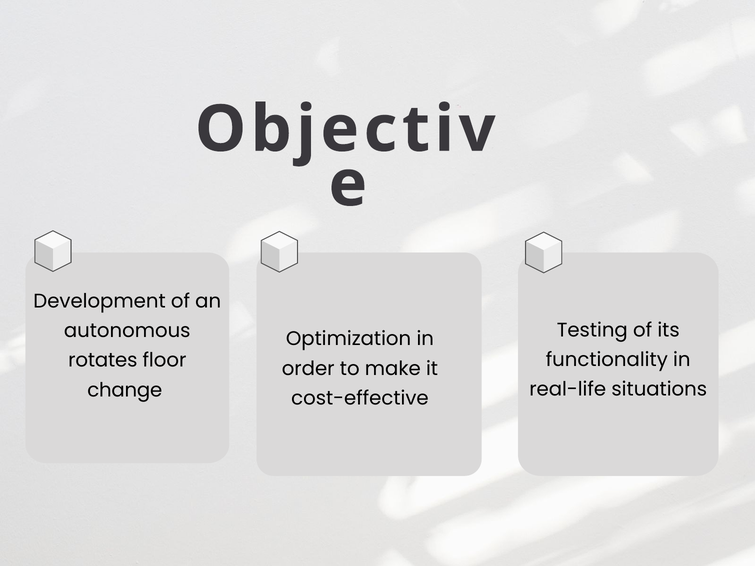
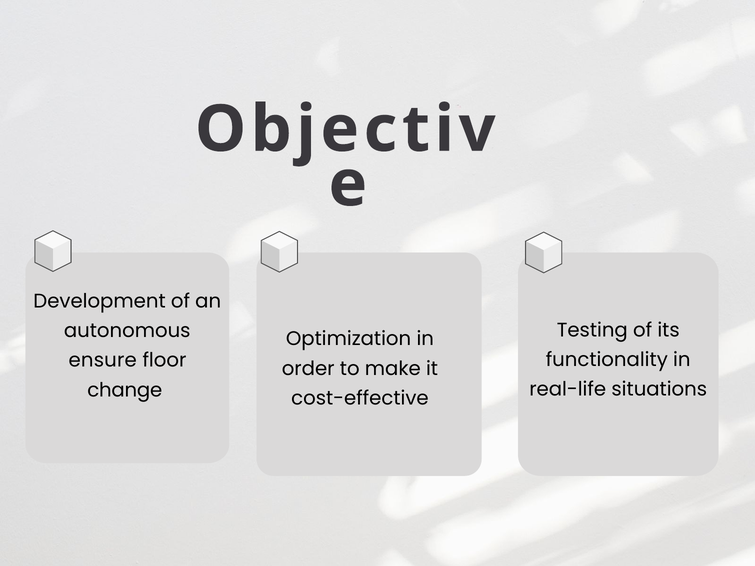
rotates: rotates -> ensure (103, 361)
